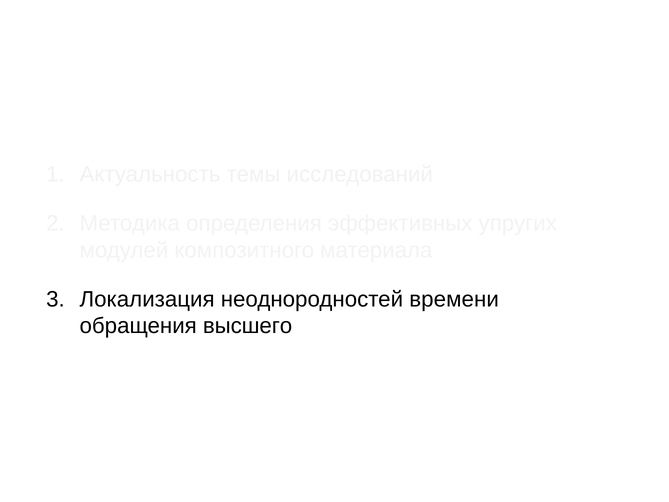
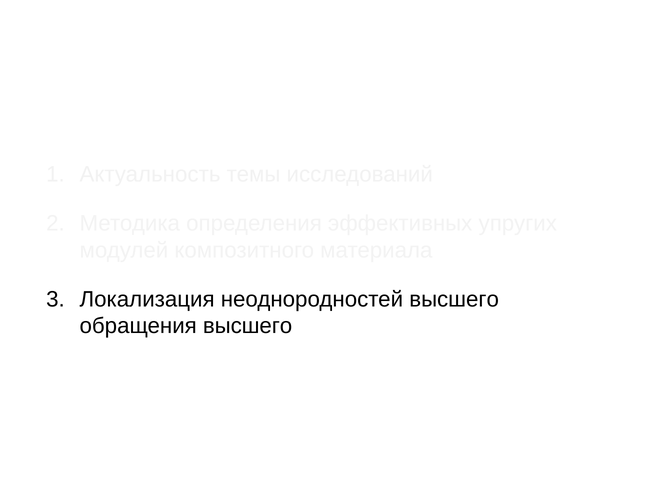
неоднородностей времени: времени -> высшего (454, 299)
